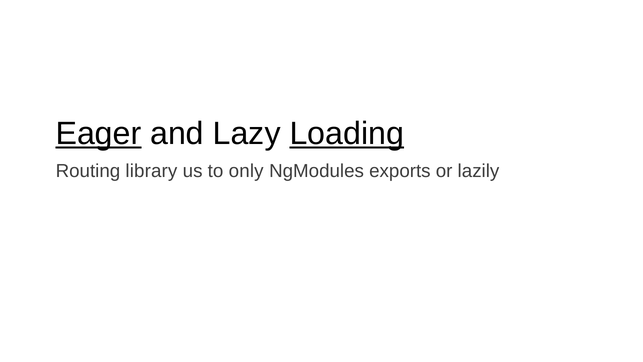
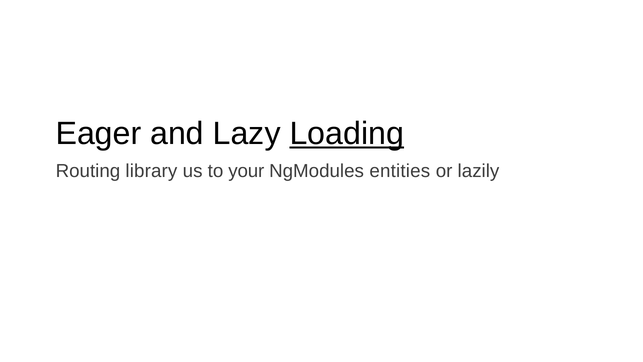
Eager underline: present -> none (99, 134)
only: only -> your (246, 171)
exports: exports -> entities (400, 171)
